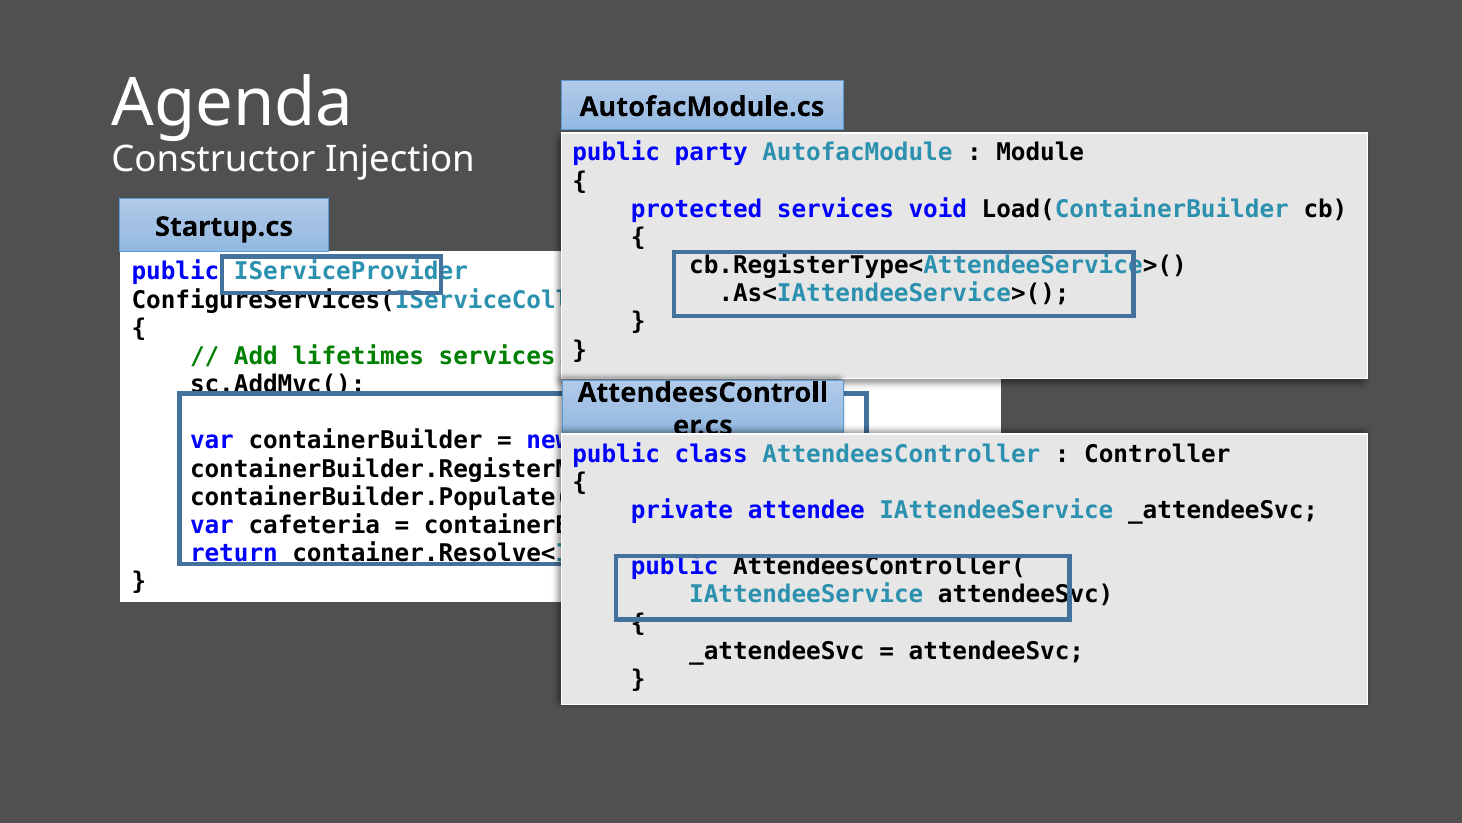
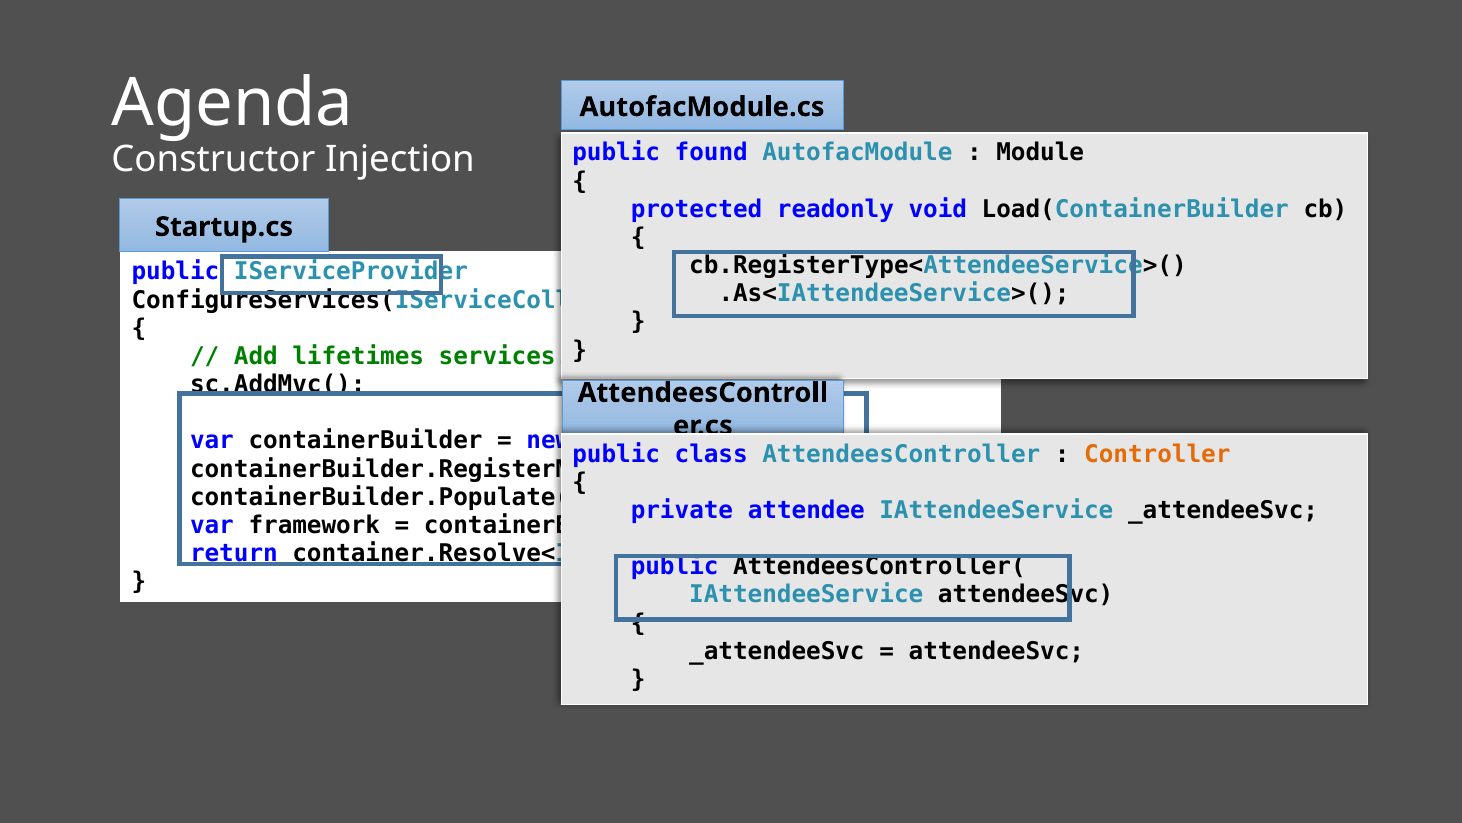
party: party -> found (711, 153)
protected services: services -> readonly (836, 209)
Controller colour: black -> orange (1157, 454)
cafeteria: cafeteria -> framework (314, 525)
